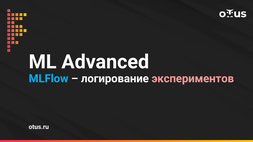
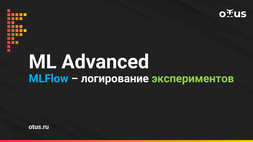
экспериментов colour: pink -> light green (193, 79)
